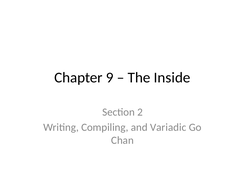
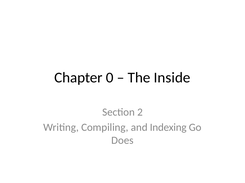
9: 9 -> 0 (110, 78)
Variadic: Variadic -> Indexing (168, 128)
Chan: Chan -> Does (122, 141)
